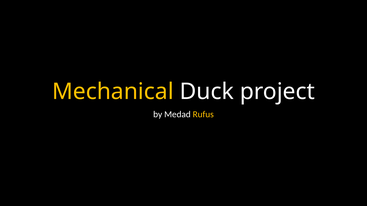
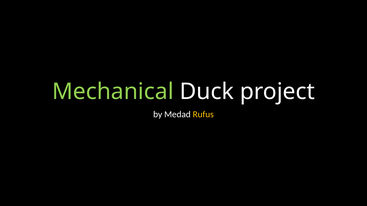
Mechanical colour: yellow -> light green (113, 92)
